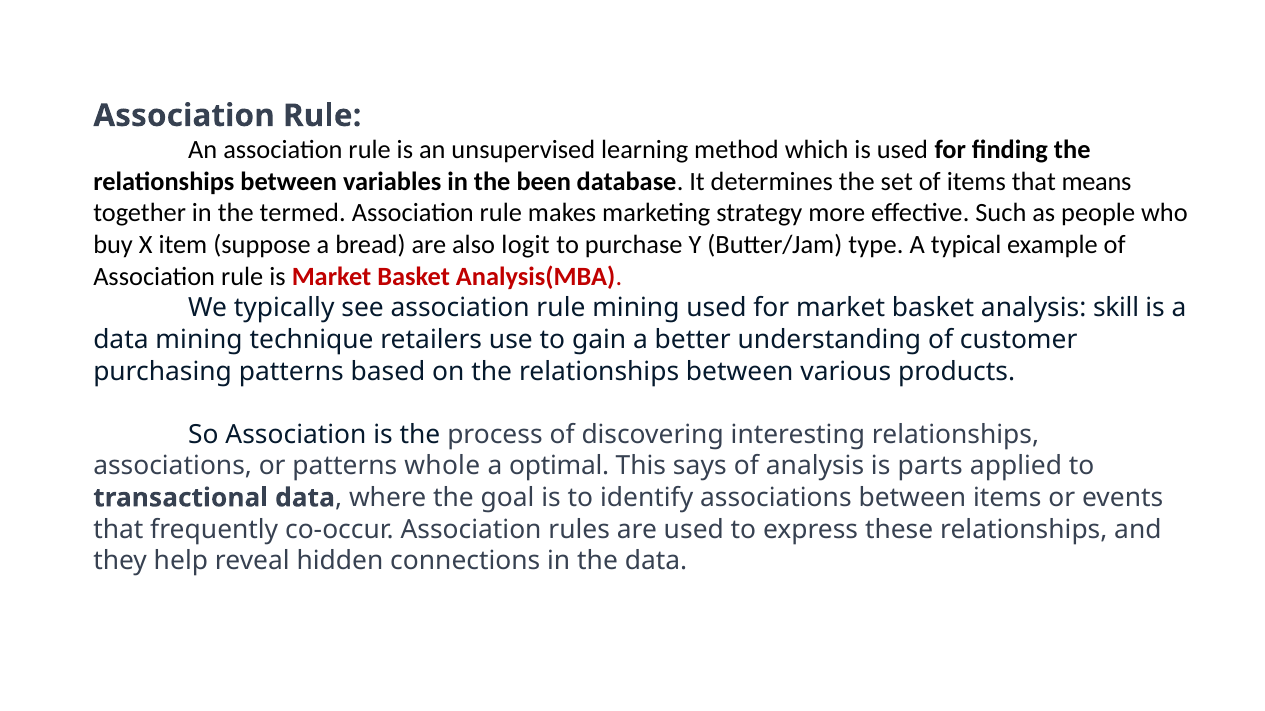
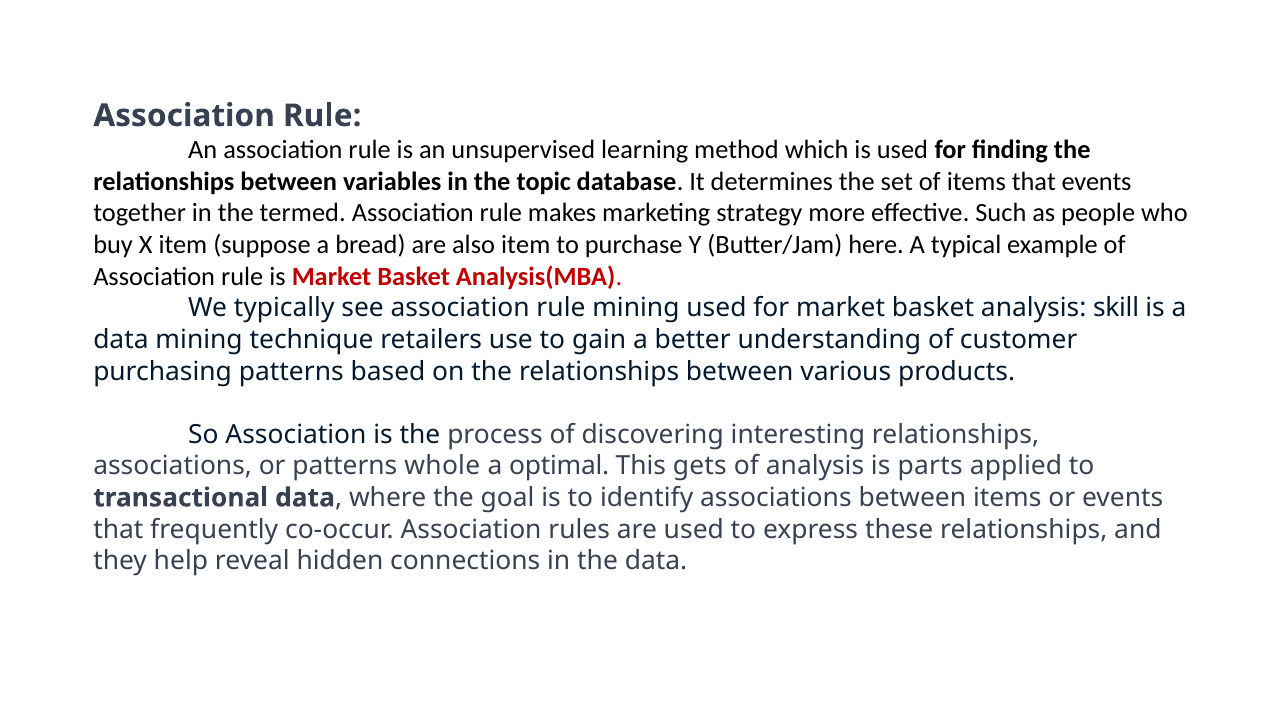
been: been -> topic (544, 182)
that means: means -> events (1097, 182)
also logit: logit -> item (526, 245)
type: type -> here (876, 245)
says: says -> gets (700, 467)
